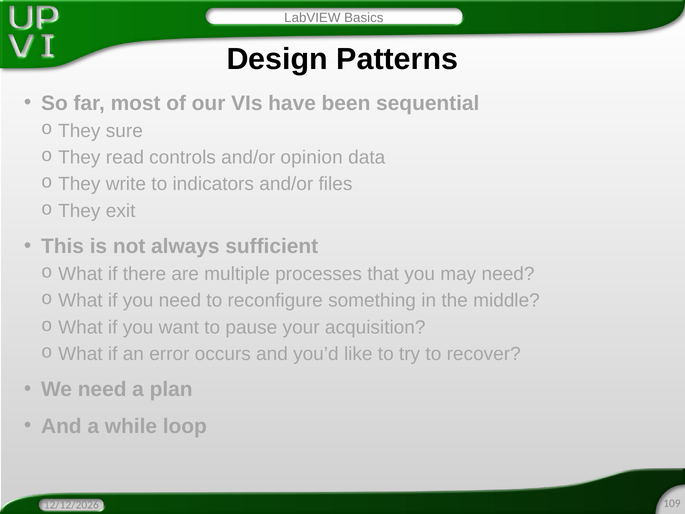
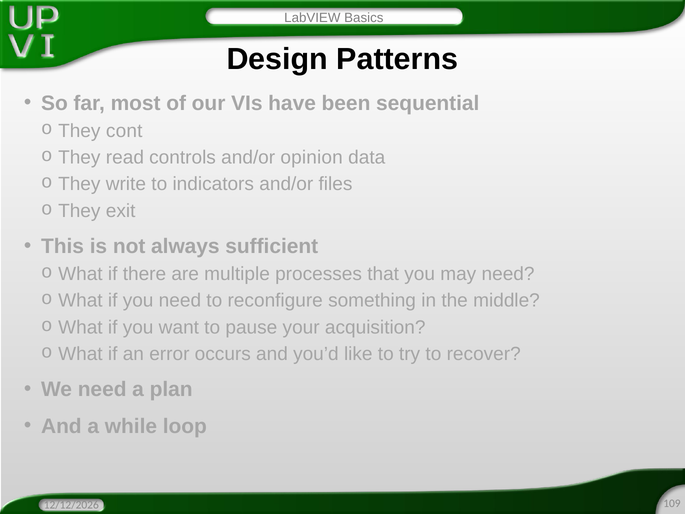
sure: sure -> cont (124, 131)
